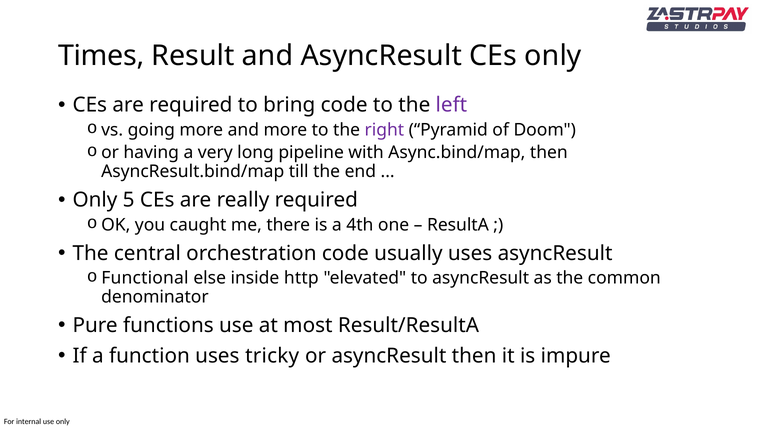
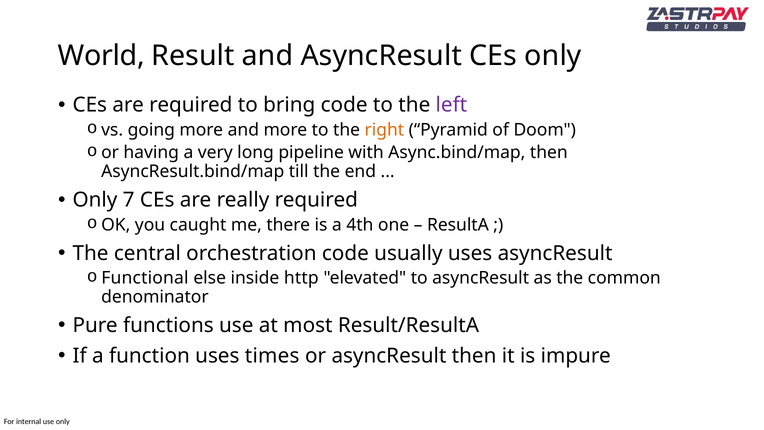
Times: Times -> World (101, 56)
right colour: purple -> orange (384, 130)
5: 5 -> 7 (129, 200)
tricky: tricky -> times (272, 356)
